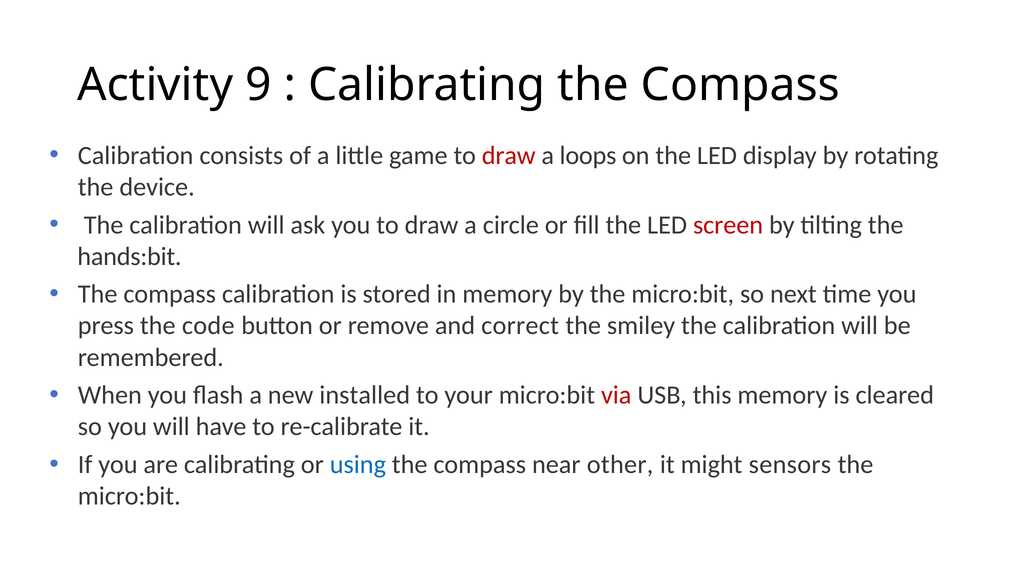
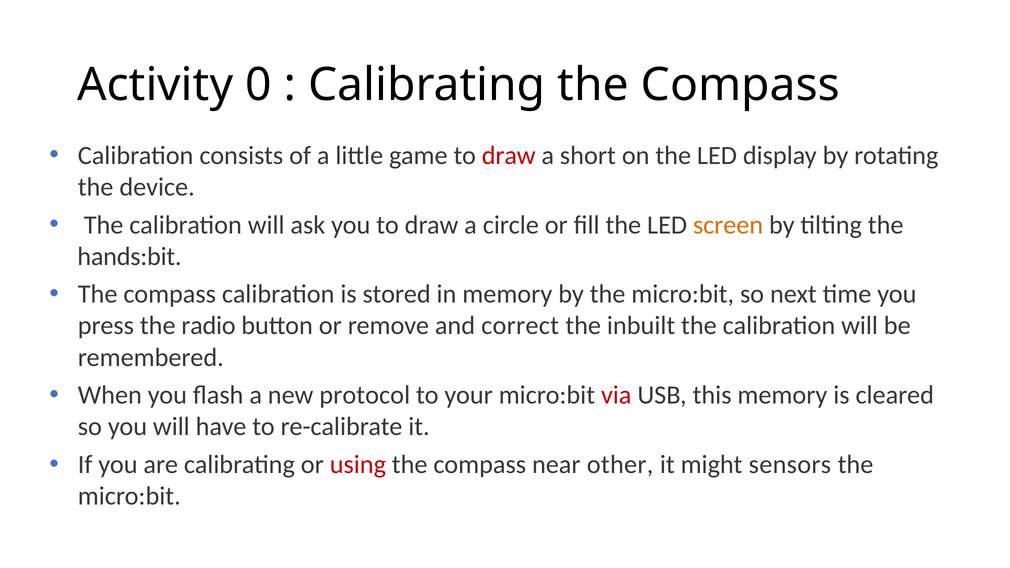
9: 9 -> 0 (258, 85)
loops: loops -> short (588, 155)
screen colour: red -> orange (728, 225)
code: code -> radio (209, 326)
smiley: smiley -> inbuilt (641, 326)
installed: installed -> protocol (365, 395)
using colour: blue -> red (358, 465)
